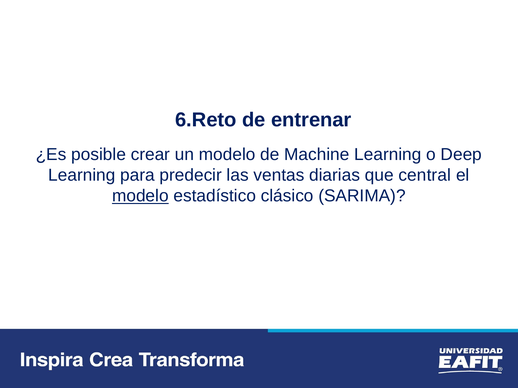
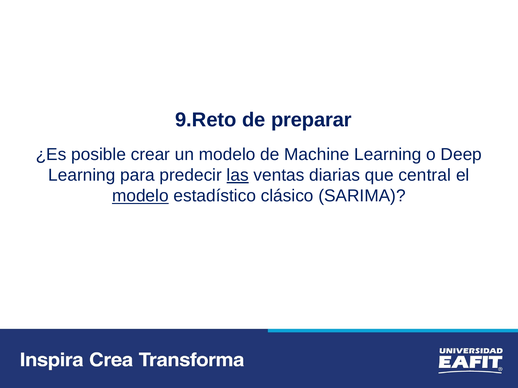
6.Reto: 6.Reto -> 9.Reto (206, 120)
entrenar: entrenar -> preparar (311, 120)
las underline: none -> present (238, 175)
